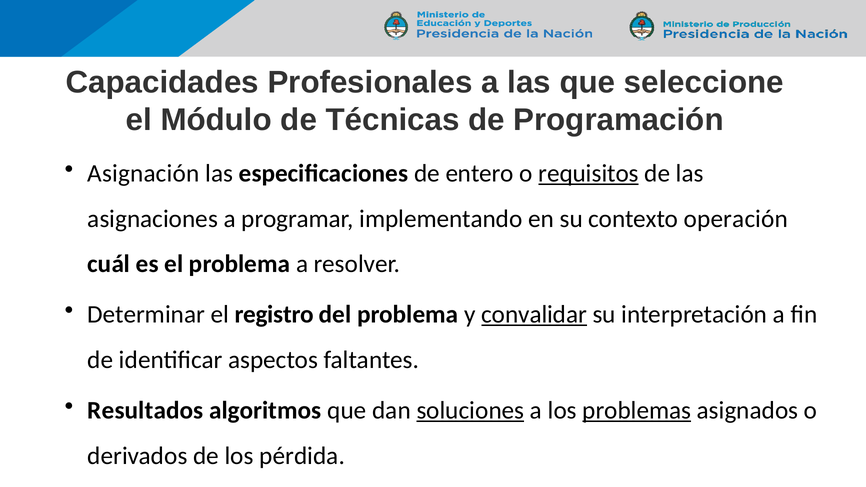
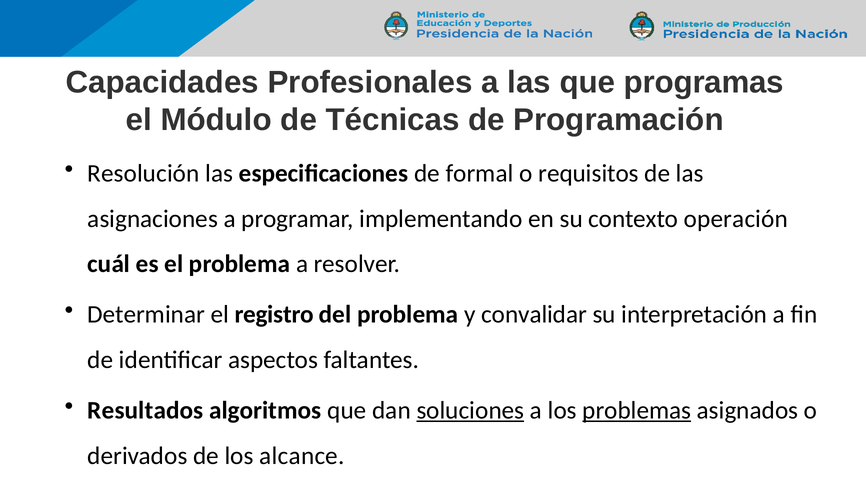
seleccione: seleccione -> programas (704, 82)
Asignación: Asignación -> Resolución (143, 173)
entero: entero -> formal (480, 173)
requisitos underline: present -> none (589, 173)
convalidar underline: present -> none (534, 315)
pérdida: pérdida -> alcance (302, 456)
